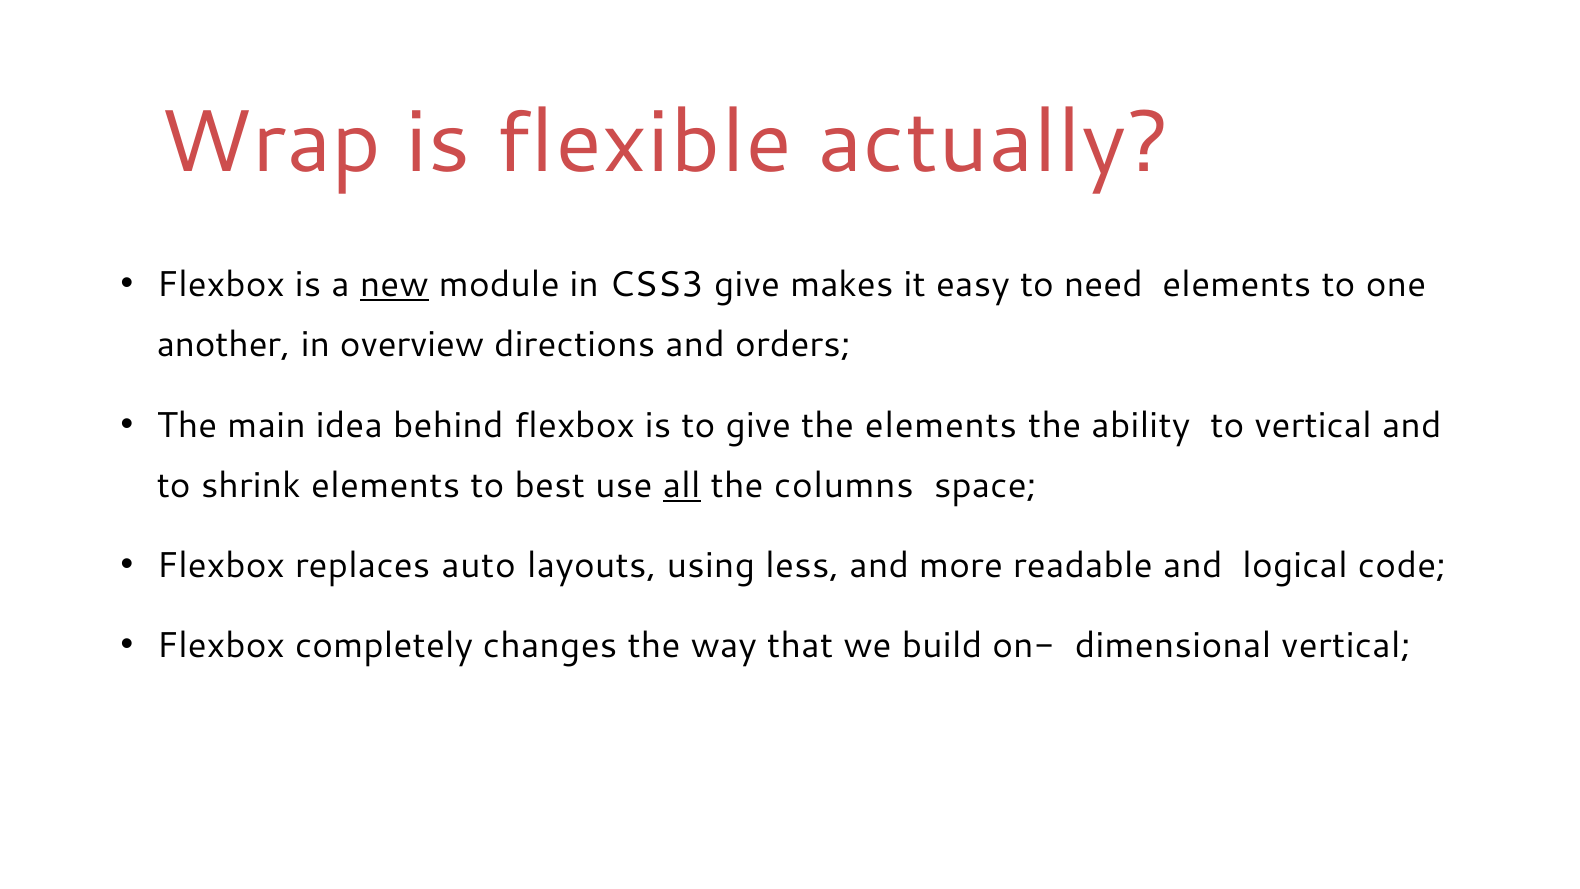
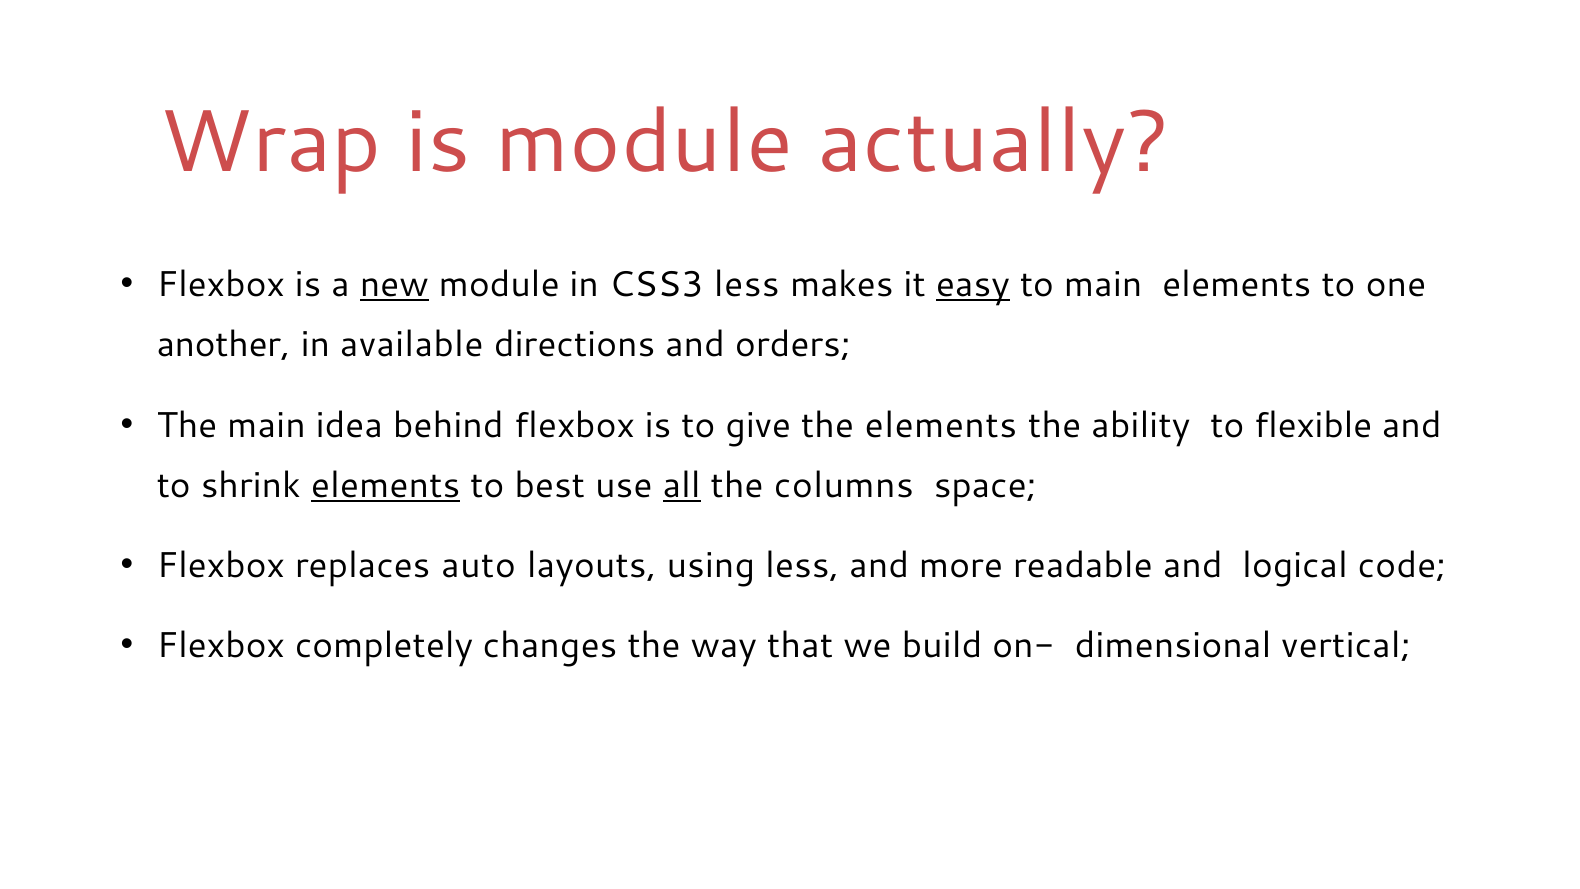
is flexible: flexible -> module (644, 142)
CSS3 give: give -> less (747, 285)
easy underline: none -> present (973, 285)
to need: need -> main (1103, 285)
overview: overview -> available (412, 345)
to vertical: vertical -> flexible (1313, 425)
elements underline: none -> present (386, 485)
